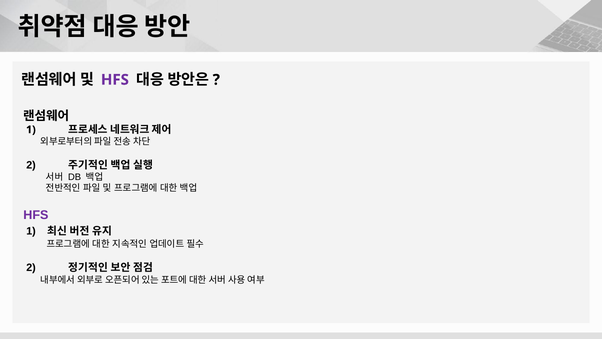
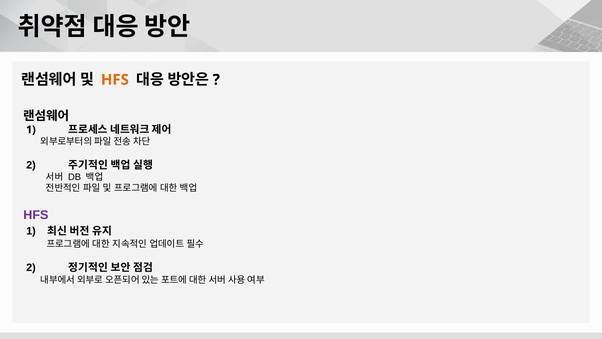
HFS colour: purple -> orange (115, 80)
